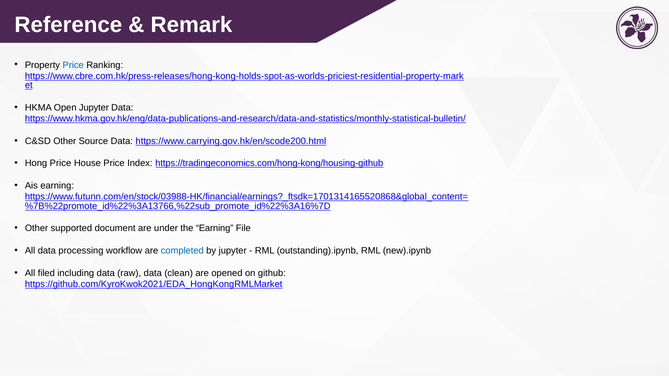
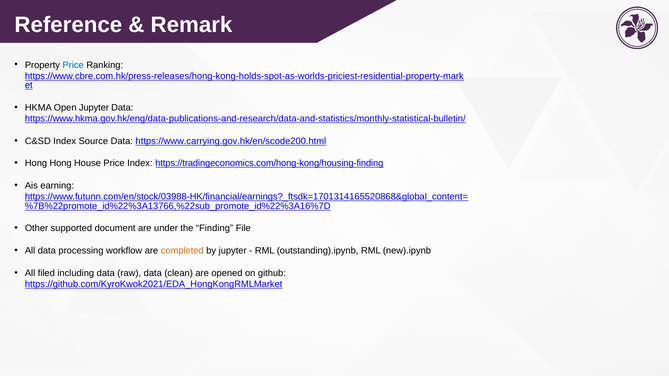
C&SD Other: Other -> Index (65, 141)
Hong Price: Price -> Hong (61, 164)
https://tradingeconomics.com/hong-kong/housing-github: https://tradingeconomics.com/hong-kong/housing-github -> https://tradingeconomics.com/hong-kong/housing-finding (269, 164)
the Earning: Earning -> Finding (215, 229)
completed colour: blue -> orange (182, 251)
